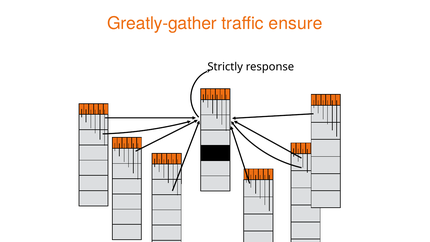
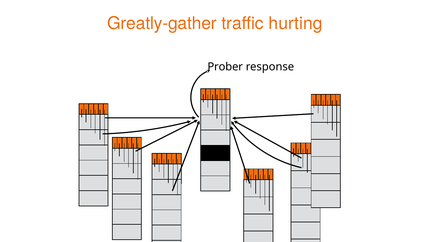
ensure: ensure -> hurting (296, 23)
Strictly: Strictly -> Prober (225, 67)
